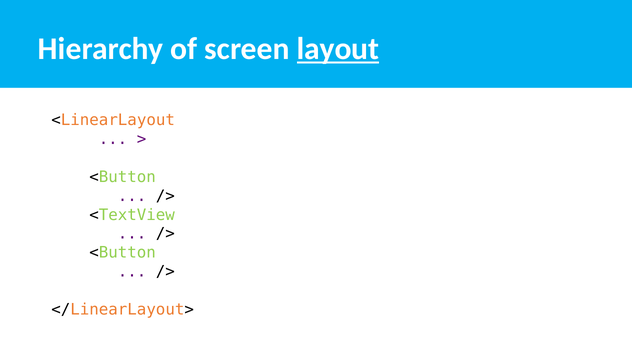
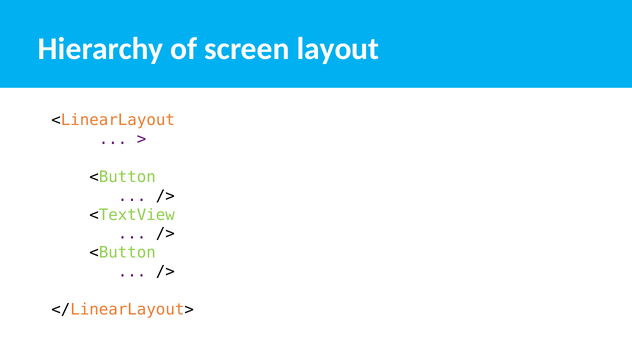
layout underline: present -> none (338, 49)
